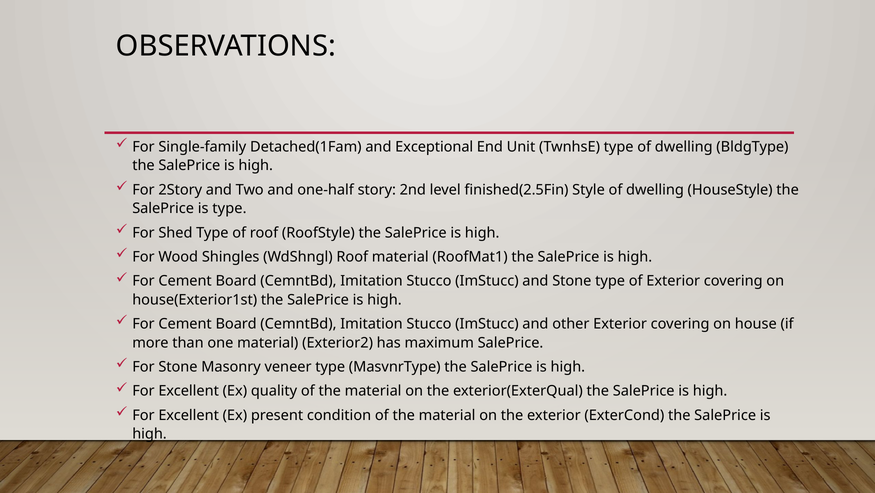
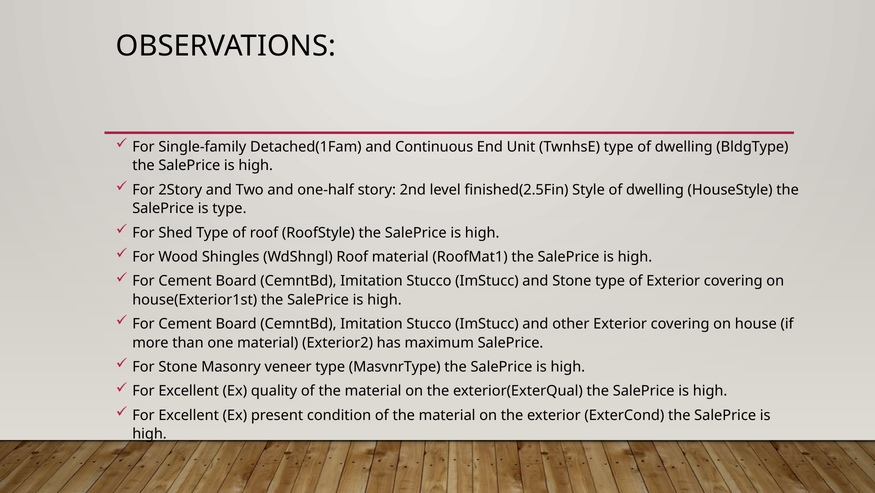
Exceptional: Exceptional -> Continuous (434, 147)
